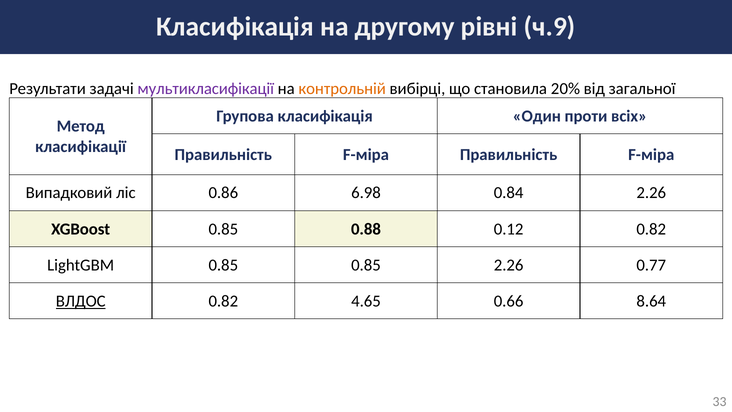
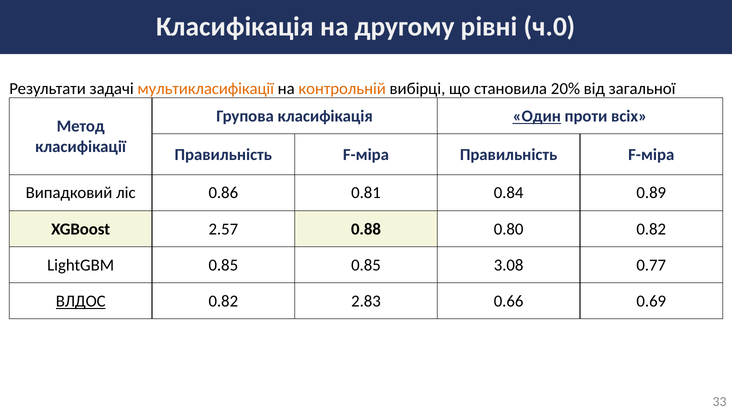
ч.9: ч.9 -> ч.0 (550, 27)
мультикласифікації colour: purple -> orange (206, 89)
Один underline: none -> present (537, 116)
6.98: 6.98 -> 0.81 (366, 193)
0.84 2.26: 2.26 -> 0.89 (651, 193)
XGBoost 0.85: 0.85 -> 2.57 (223, 229)
0.12: 0.12 -> 0.80 (509, 229)
0.85 2.26: 2.26 -> 3.08 (509, 265)
4.65: 4.65 -> 2.83 (366, 301)
8.64: 8.64 -> 0.69 (651, 301)
